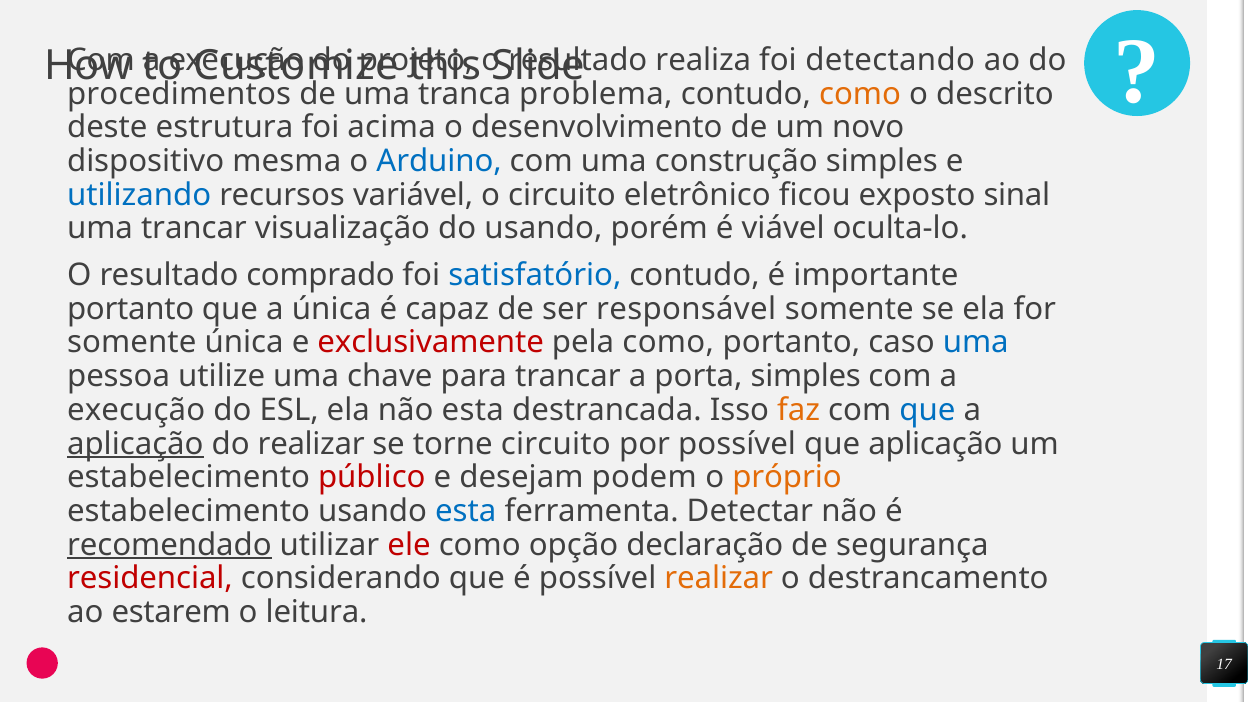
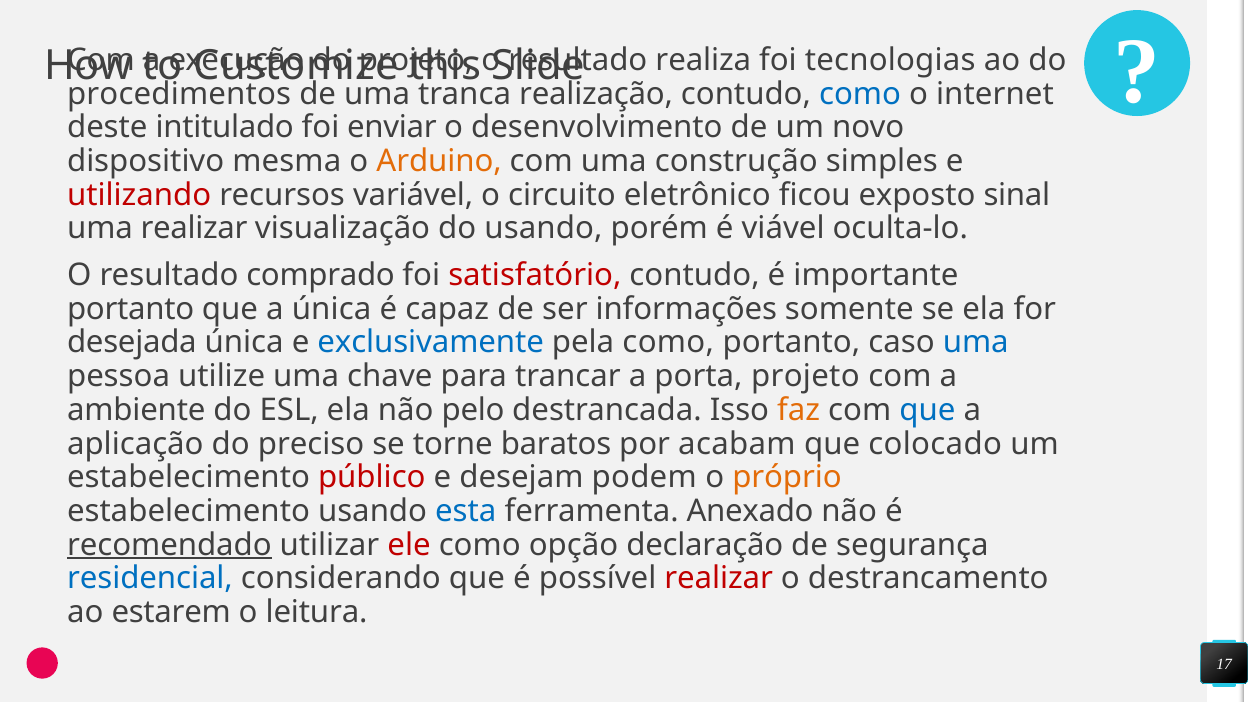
detectando: detectando -> tecnologias (890, 60)
problema: problema -> realização (596, 94)
como colour: orange -> blue (860, 94)
descrito: descrito -> internet (995, 94)
estrutura: estrutura -> intitulado (225, 128)
acima: acima -> enviar (392, 128)
Arduino colour: blue -> orange (439, 161)
utilizando colour: blue -> red (139, 195)
uma trancar: trancar -> realizar (194, 229)
satisfatório colour: blue -> red (535, 275)
responsável: responsável -> informações (686, 309)
somente: somente -> desejada (132, 343)
exclusivamente colour: red -> blue (431, 343)
porta simples: simples -> projeto (805, 376)
execução: execução -> ambiente (136, 410)
não esta: esta -> pelo (473, 410)
aplicação underline: present -> none (135, 444)
do realizar: realizar -> preciso (311, 444)
torne circuito: circuito -> baratos (556, 444)
por possível: possível -> acabam (737, 444)
que aplicação: aplicação -> colocado (935, 444)
Detectar: Detectar -> Anexado (750, 511)
residencial colour: red -> blue (150, 578)
realizar colour: orange -> red (719, 578)
